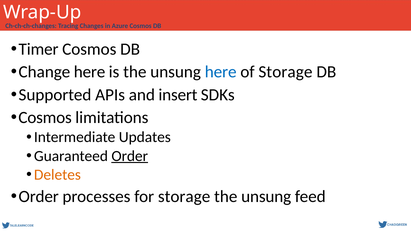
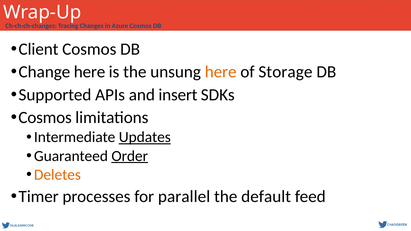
Timer: Timer -> Client (38, 49)
here colour: blue -> orange (221, 72)
Updates underline: none -> present (145, 137)
Order: Order -> Timer (39, 197)
for storage: storage -> parallel (184, 197)
unsung: unsung -> default (266, 197)
